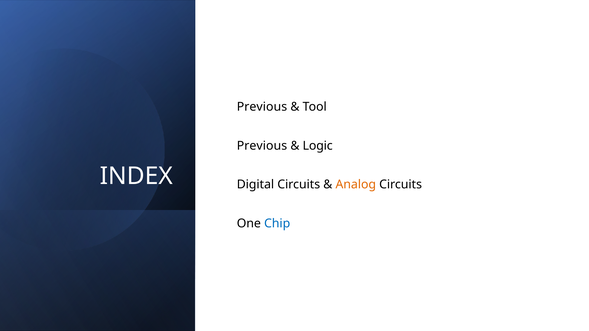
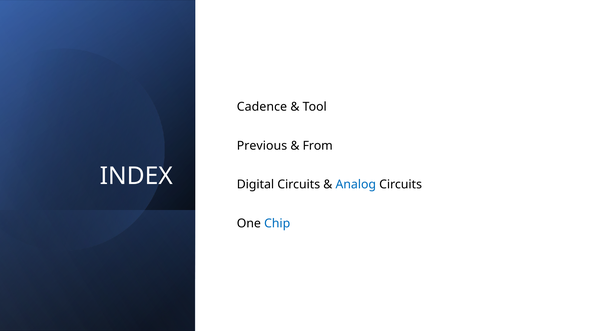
Previous: Previous -> Cadence (262, 107)
Logic: Logic -> From (318, 146)
Analog colour: orange -> blue (356, 185)
